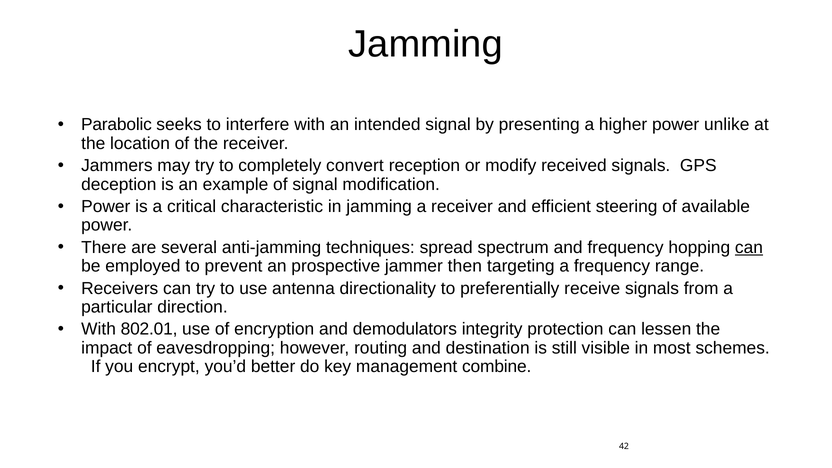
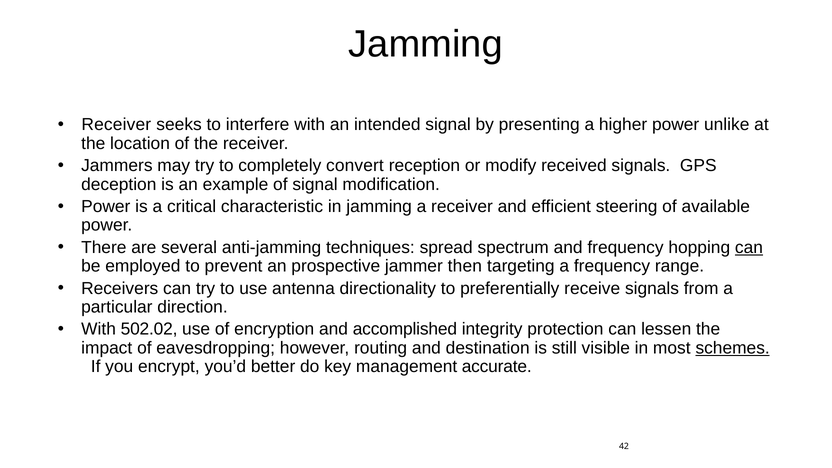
Parabolic: Parabolic -> Receiver (116, 125)
802.01: 802.01 -> 502.02 (149, 329)
demodulators: demodulators -> accomplished (405, 329)
schemes underline: none -> present (733, 348)
combine: combine -> accurate (497, 367)
